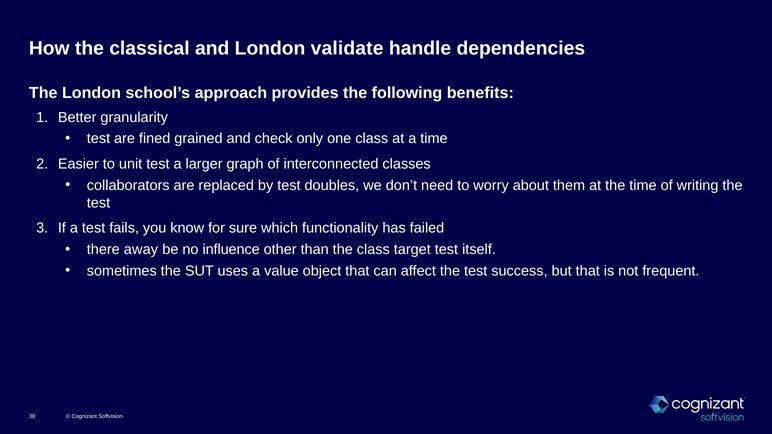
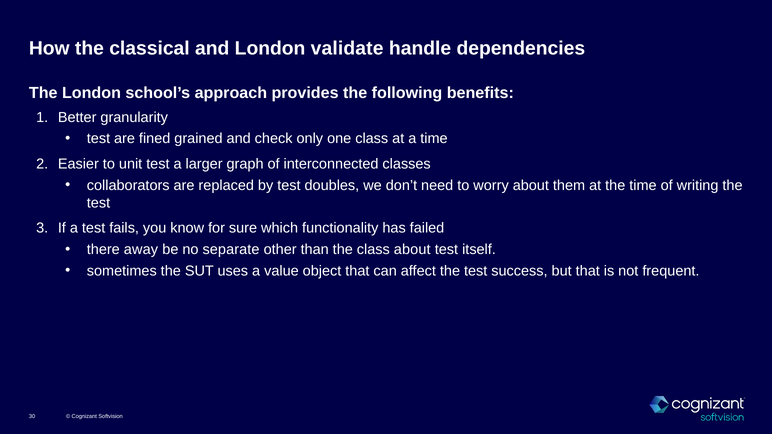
influence: influence -> separate (231, 250)
class target: target -> about (412, 250)
